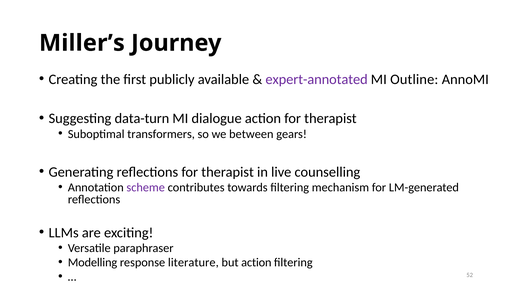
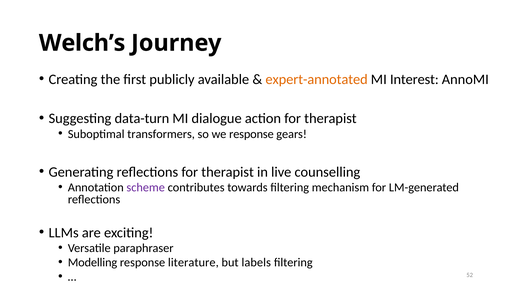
Miller’s: Miller’s -> Welch’s (82, 43)
expert-annotated colour: purple -> orange (317, 79)
Outline: Outline -> Interest (414, 79)
we between: between -> response (251, 134)
but action: action -> labels (256, 262)
